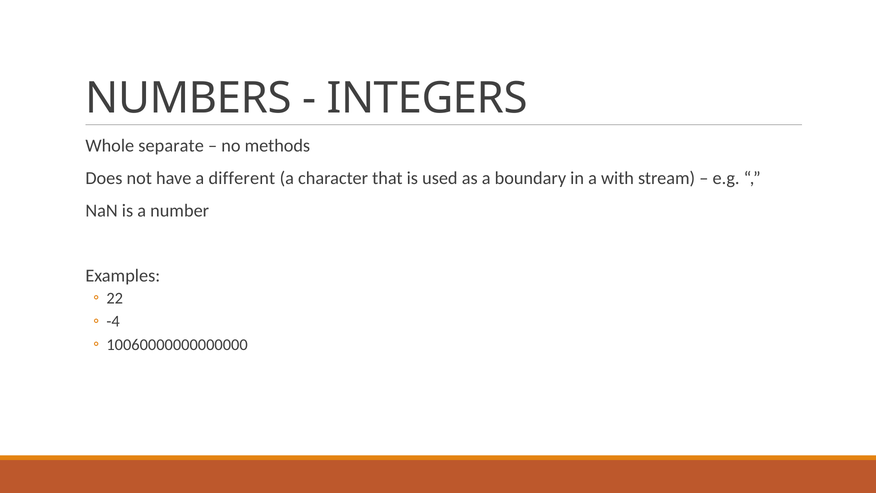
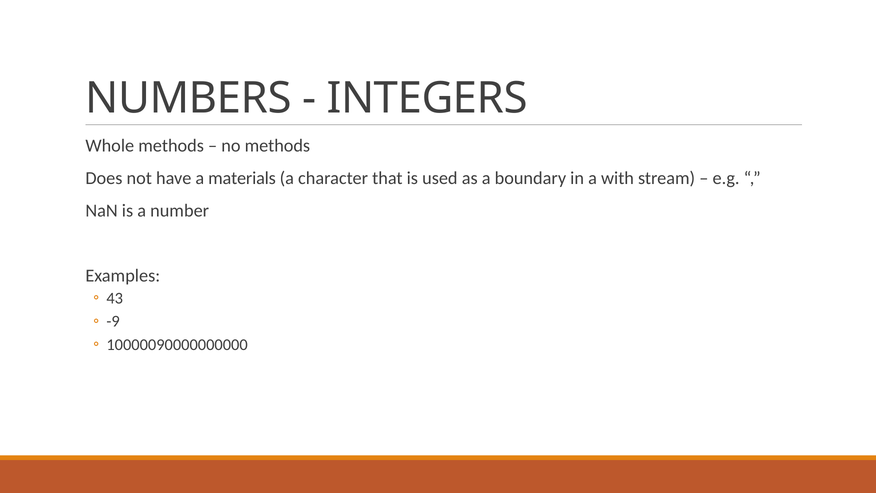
Whole separate: separate -> methods (171, 146)
different: different -> materials (242, 178)
22: 22 -> 43 (115, 298)
-4: -4 -> -9 (113, 321)
10060000000000000: 10060000000000000 -> 10000090000000000 (177, 344)
